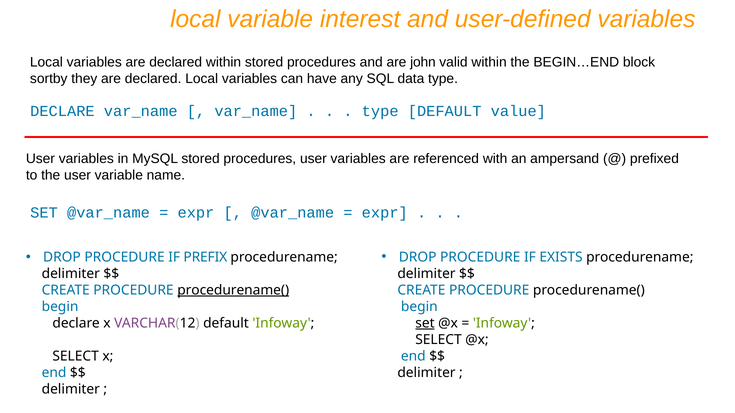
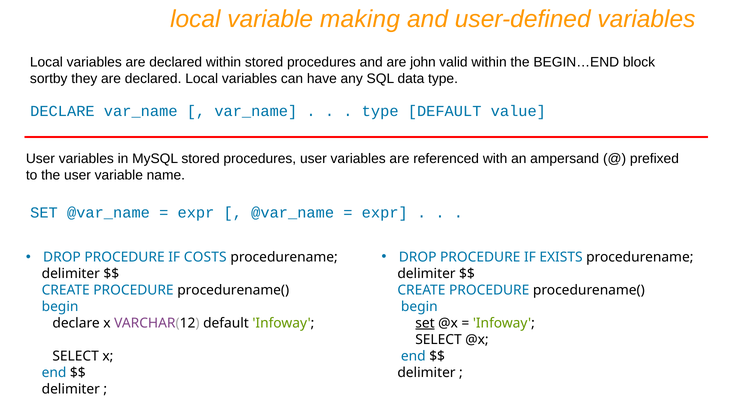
interest: interest -> making (360, 19)
PREFIX: PREFIX -> COSTS (205, 257)
procedurename( underline: present -> none (233, 291)
